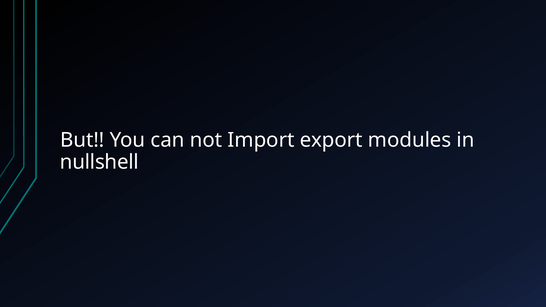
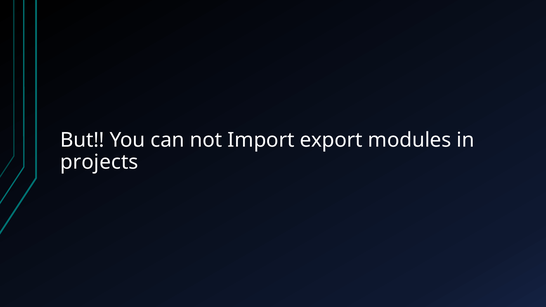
nullshell: nullshell -> projects (99, 162)
